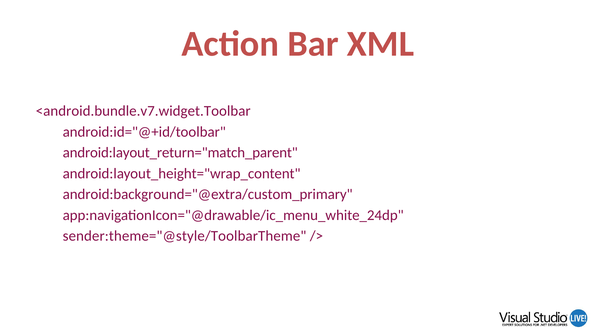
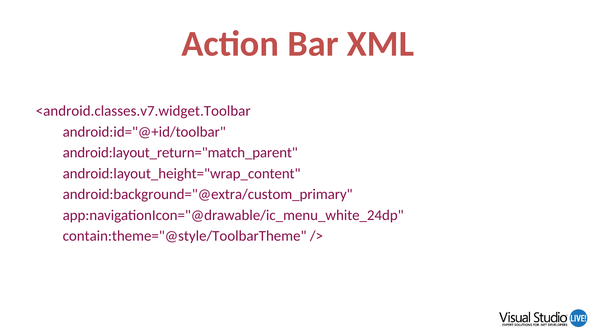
<android.bundle.v7.widget.Toolbar: <android.bundle.v7.widget.Toolbar -> <android.classes.v7.widget.Toolbar (143, 111)
sender:theme="@style/ToolbarTheme: sender:theme="@style/ToolbarTheme -> contain:theme="@style/ToolbarTheme (185, 236)
